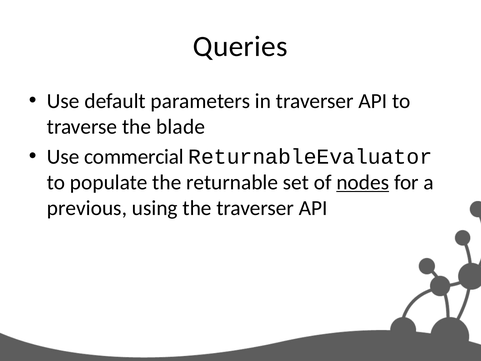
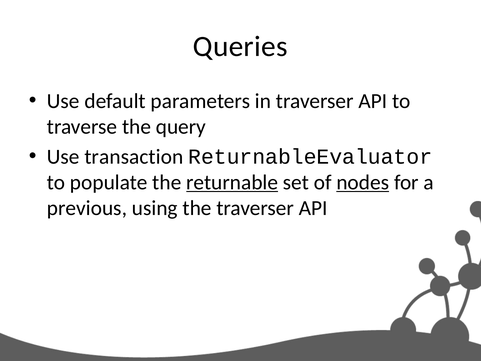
blade: blade -> query (181, 127)
commercial: commercial -> transaction (134, 157)
returnable underline: none -> present (232, 182)
